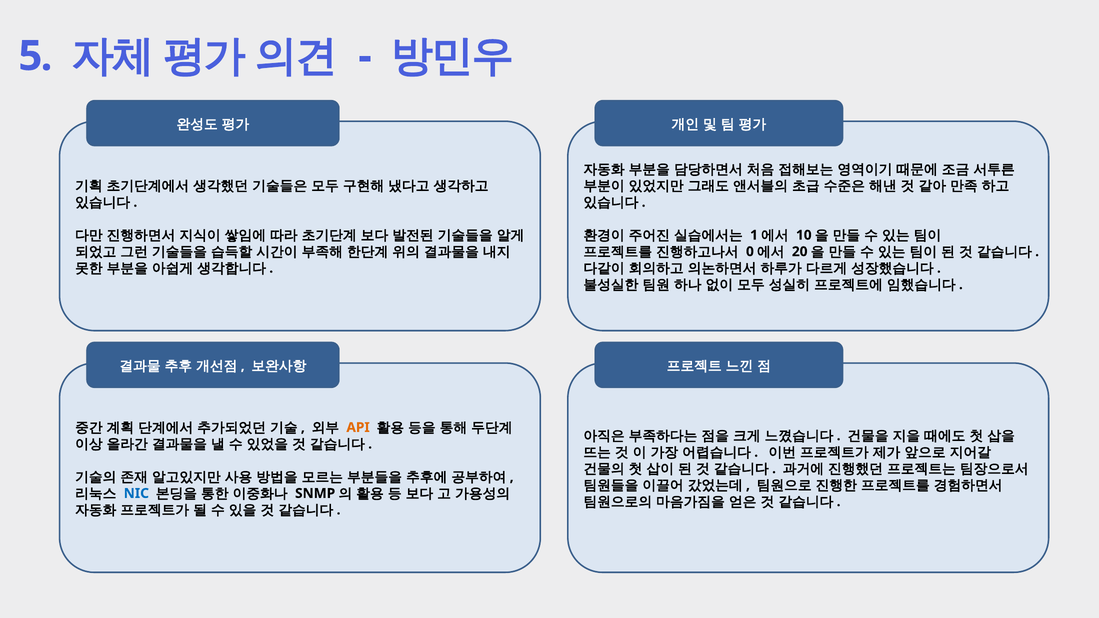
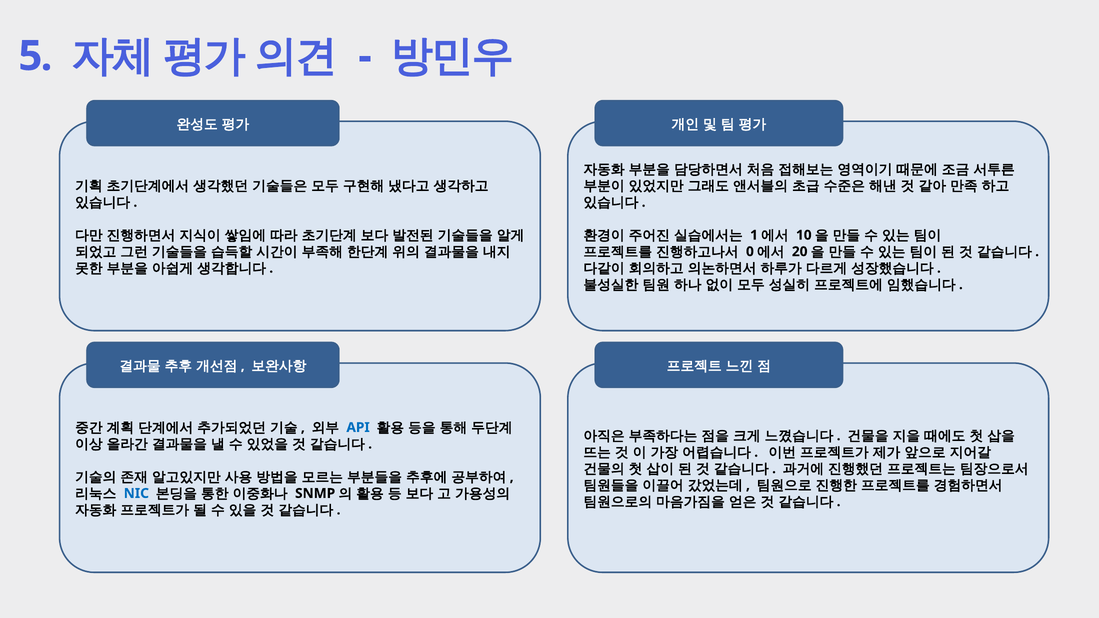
API colour: orange -> blue (358, 428)
